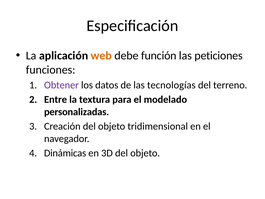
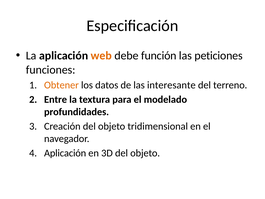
Obtener colour: purple -> orange (61, 85)
tecnologías: tecnologías -> interesante (171, 85)
personalizadas: personalizadas -> profundidades (77, 112)
Dinámicas: Dinámicas -> Aplicación (65, 153)
